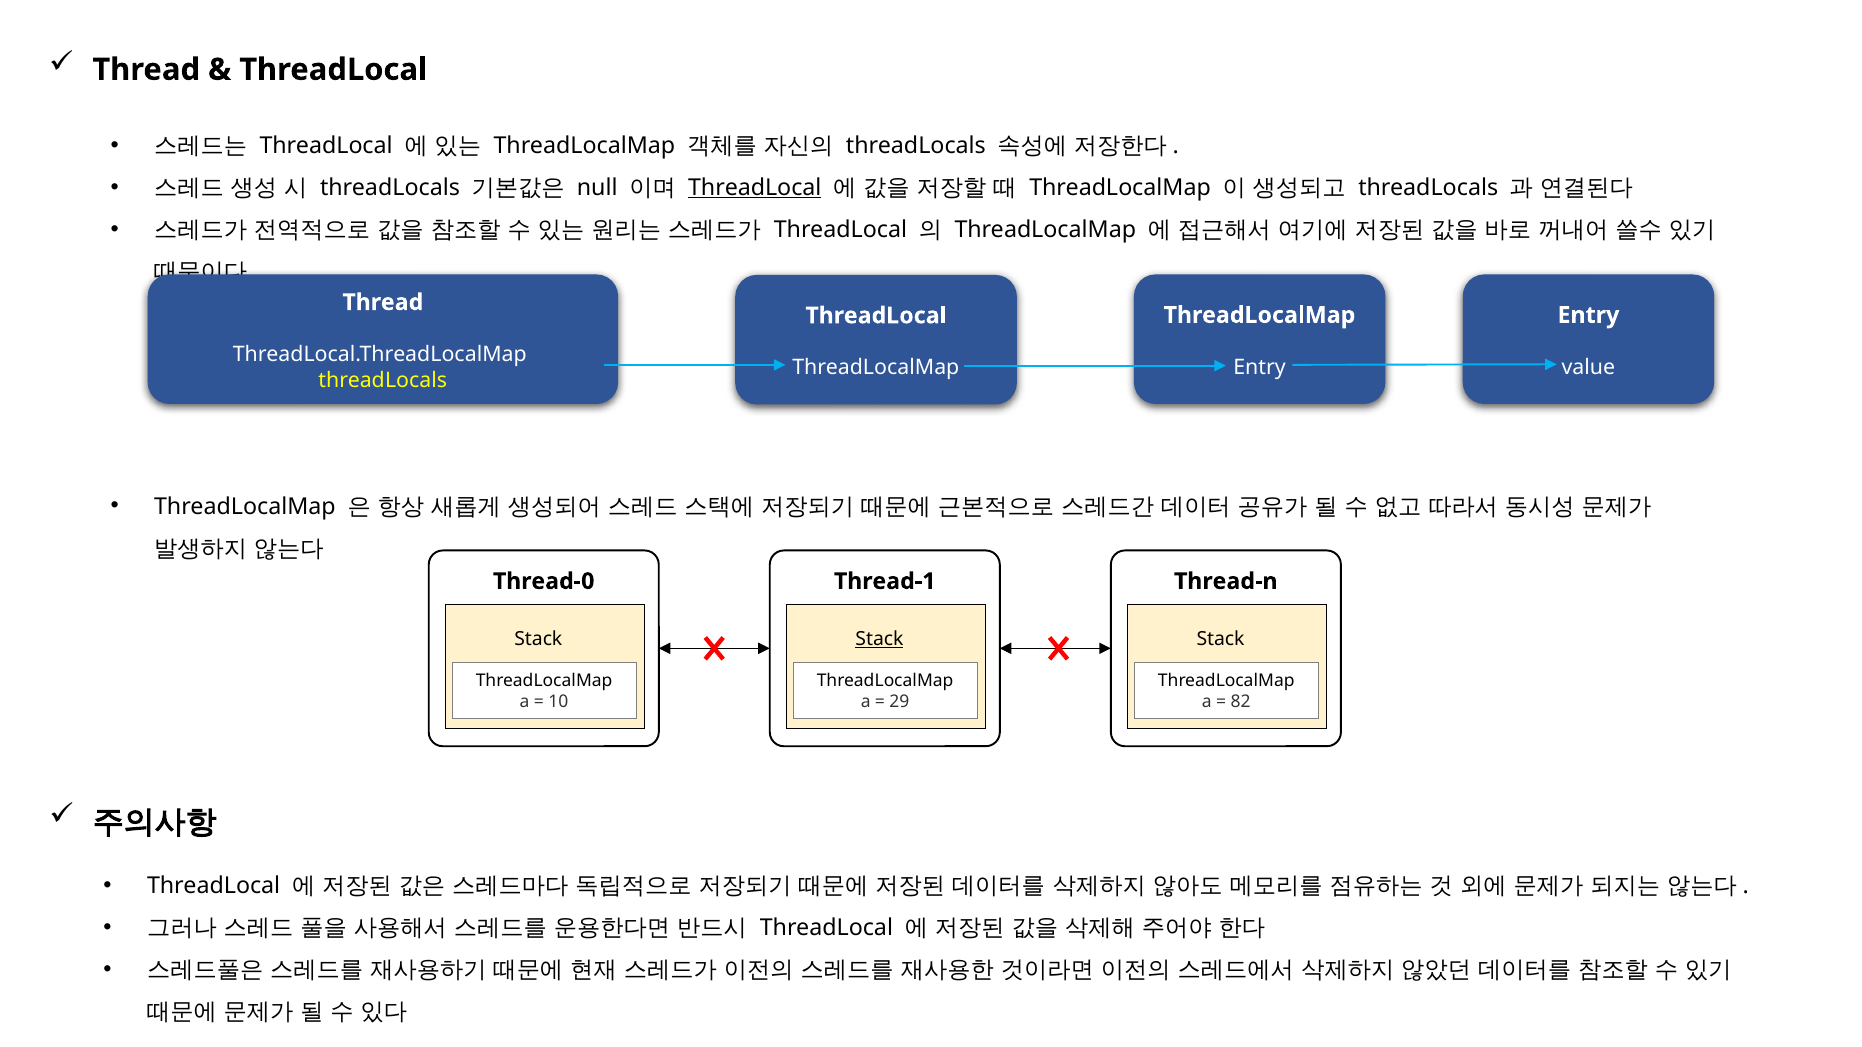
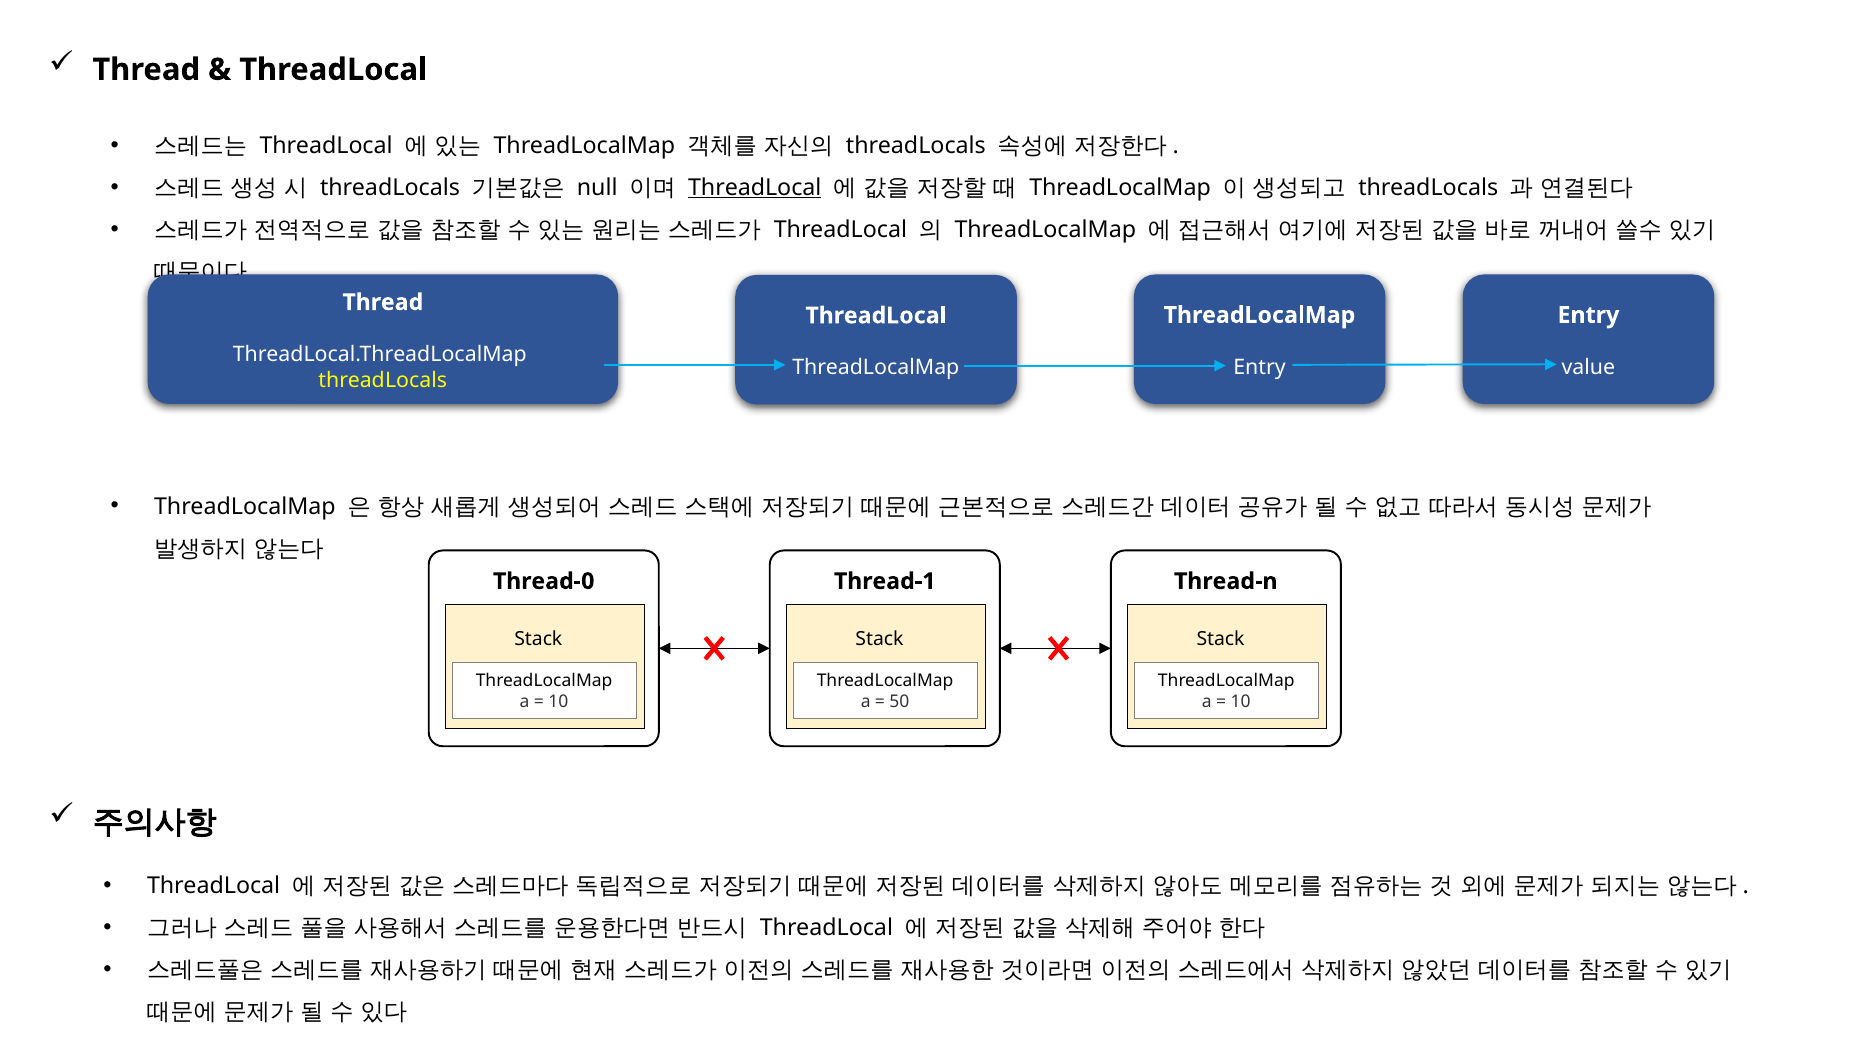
Stack underline: present -> none (879, 639)
29: 29 -> 50 (899, 702)
82: 82 -> 10 (1241, 702)
